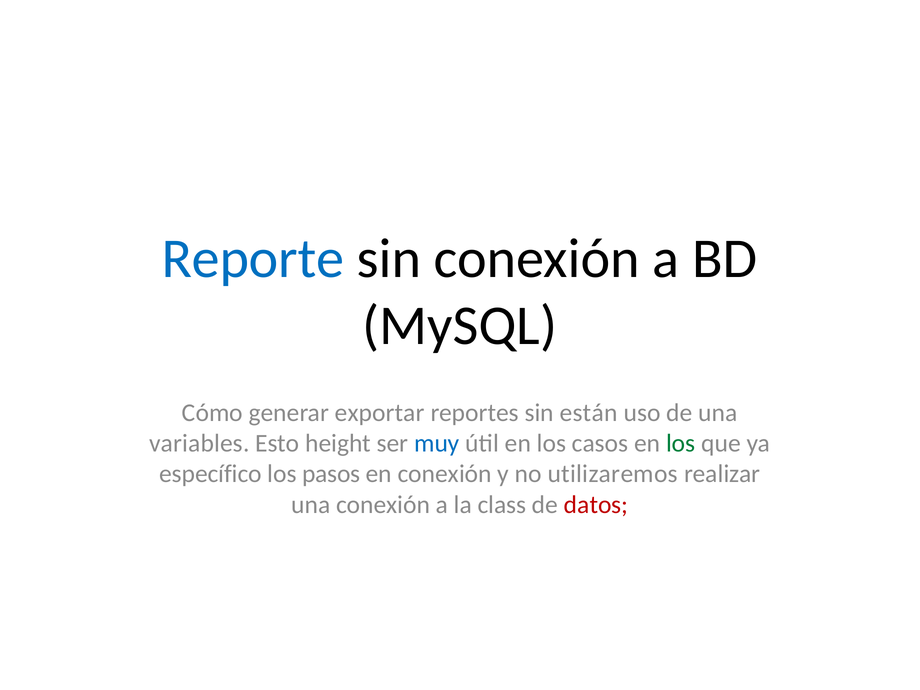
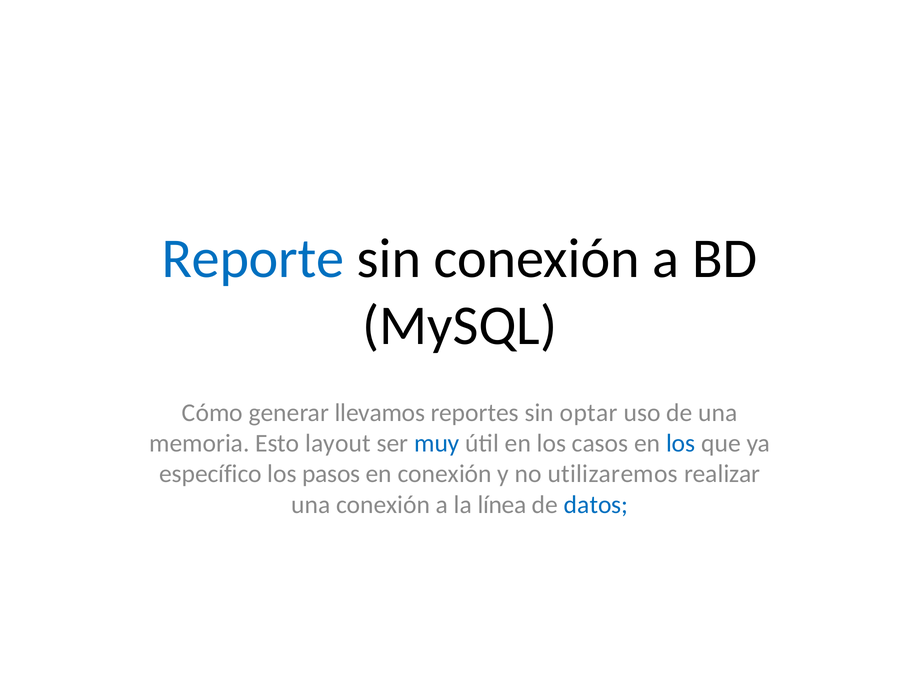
exportar: exportar -> llevamos (380, 413)
están: están -> optar (589, 413)
variables: variables -> memoria (199, 443)
height: height -> layout (338, 443)
los colour: green -> blue (681, 443)
class: class -> línea (502, 505)
datos colour: red -> blue (596, 505)
